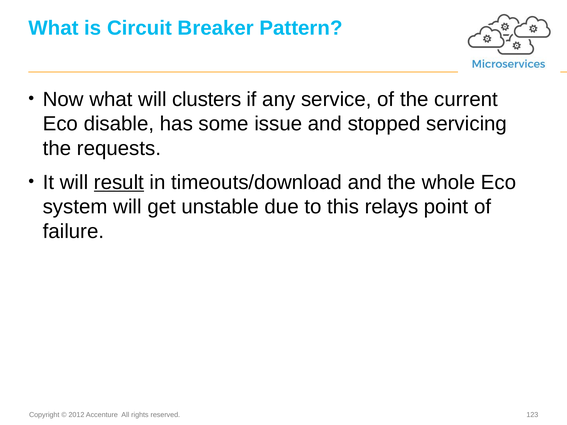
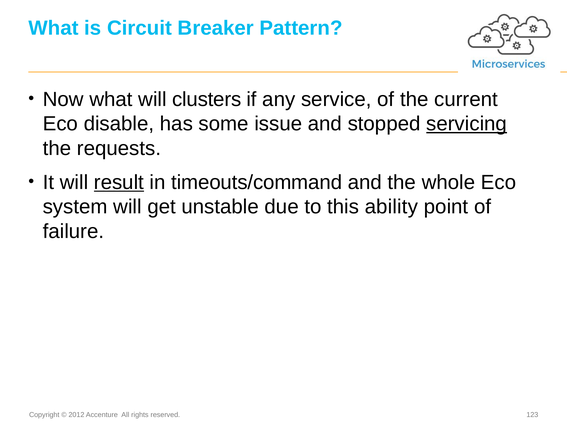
servicing underline: none -> present (467, 124)
timeouts/download: timeouts/download -> timeouts/command (257, 182)
relays: relays -> ability (391, 207)
